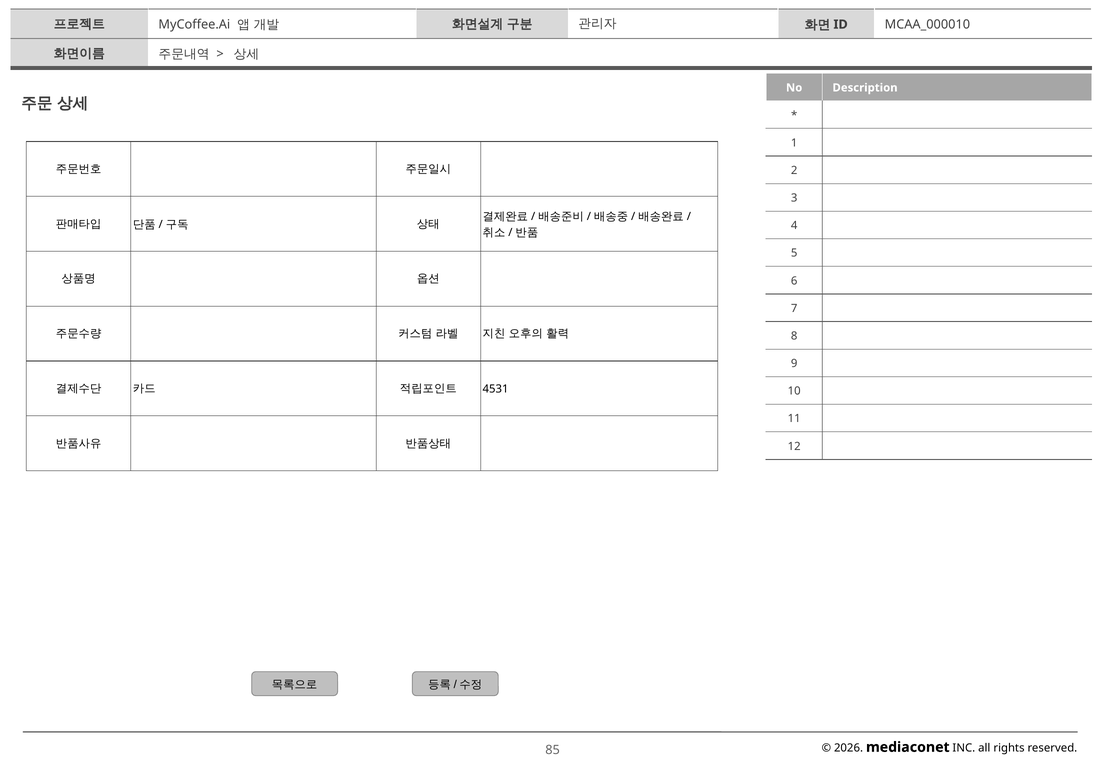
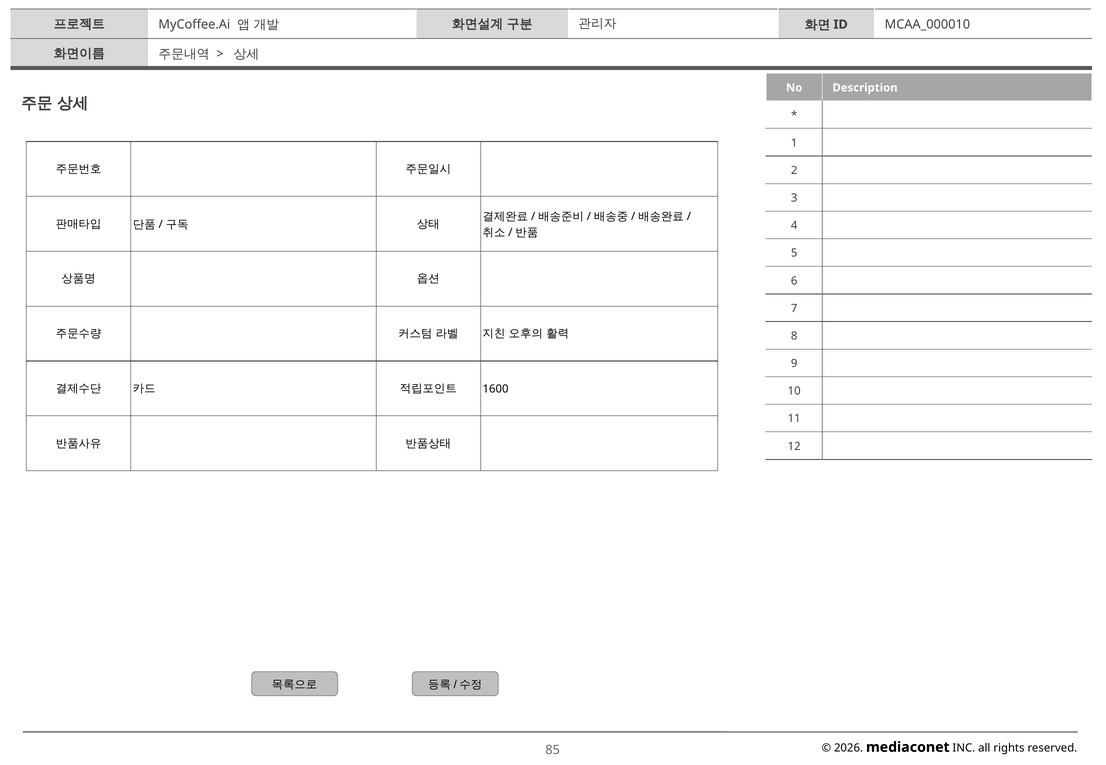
4531: 4531 -> 1600 (496, 389)
